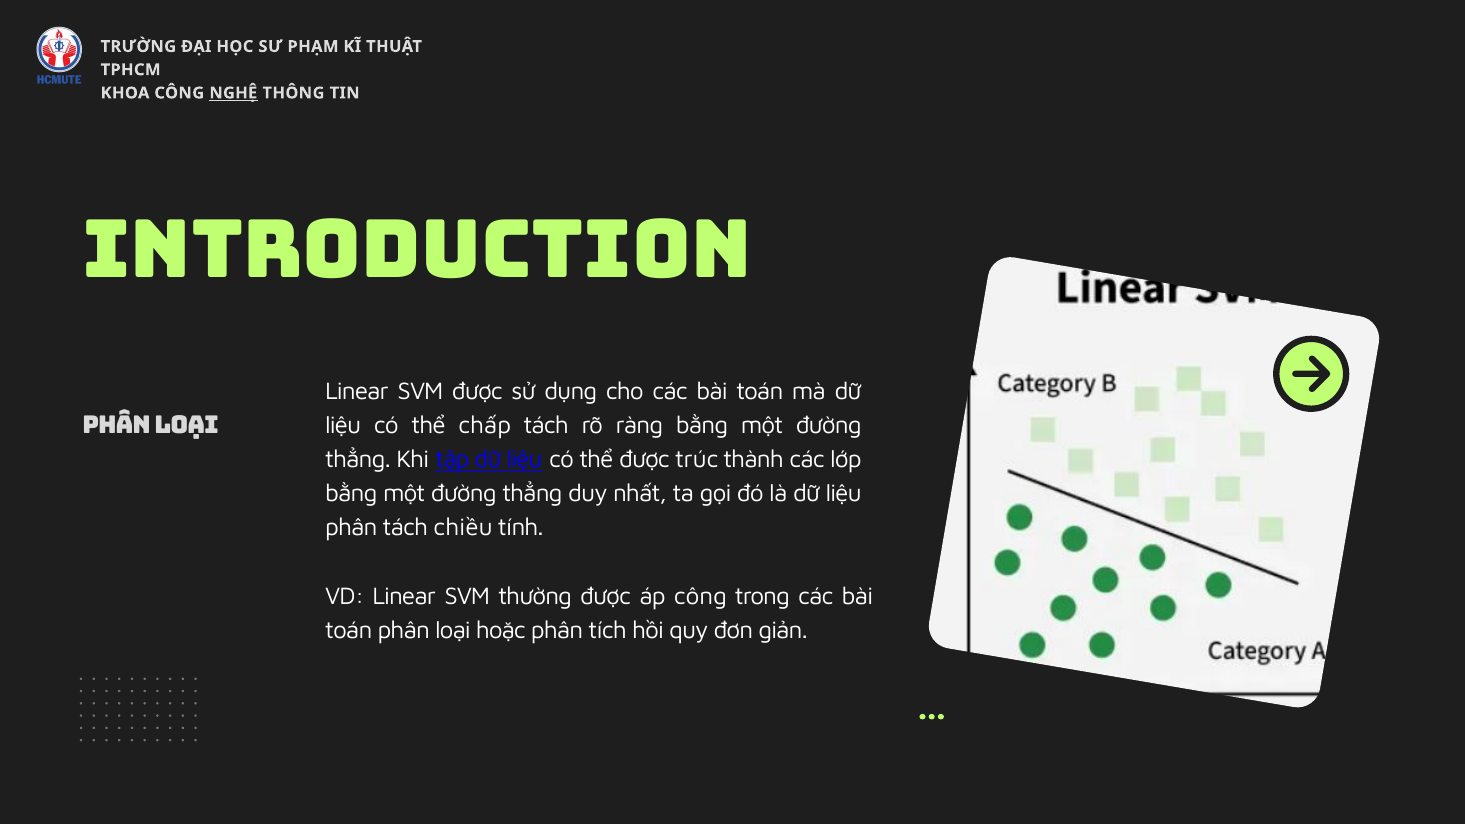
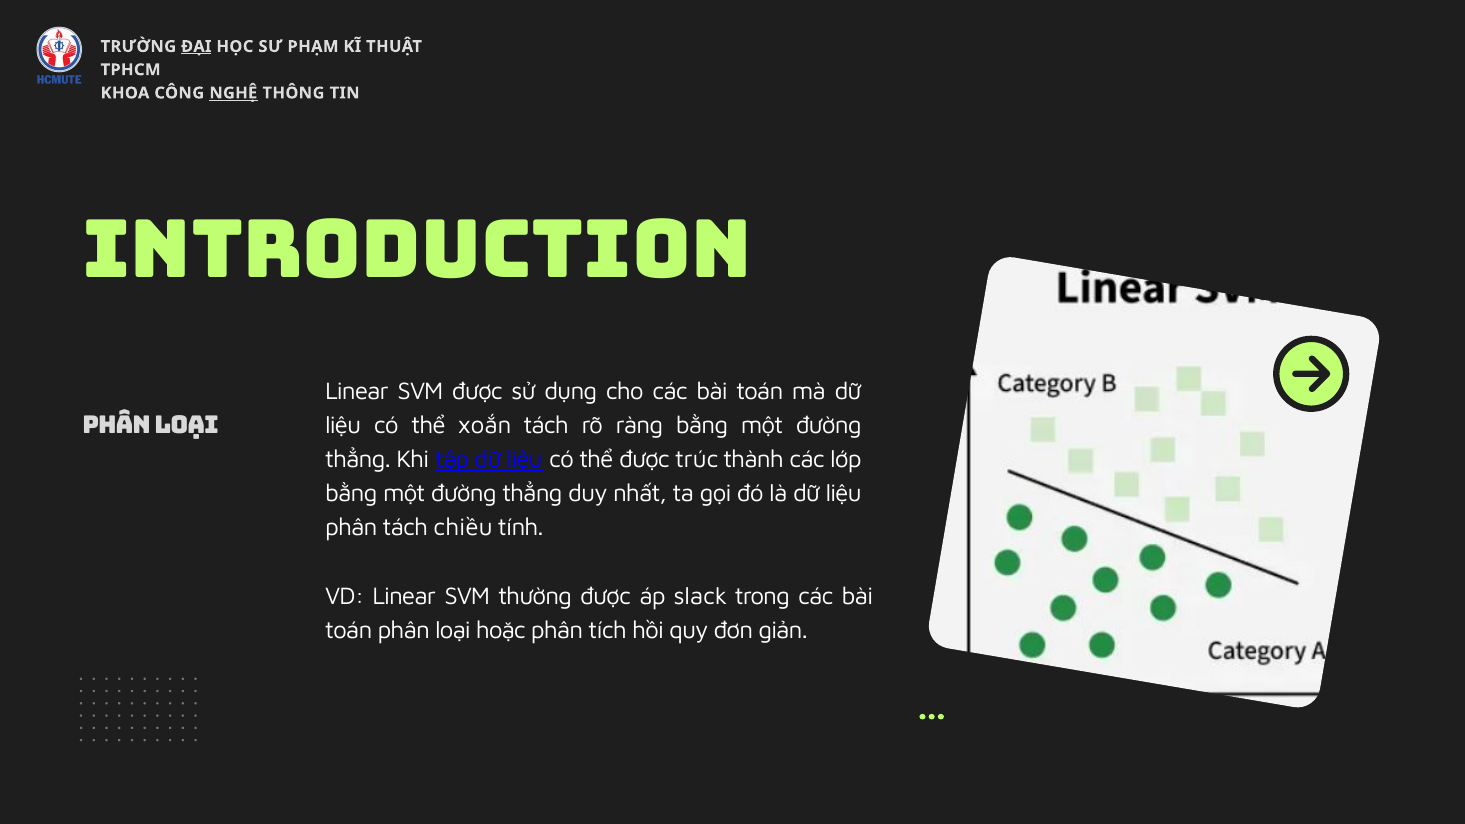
ĐẠI underline: none -> present (196, 47)
chấp: chấp -> xoắn (485, 425)
áp công: công -> slack (700, 596)
